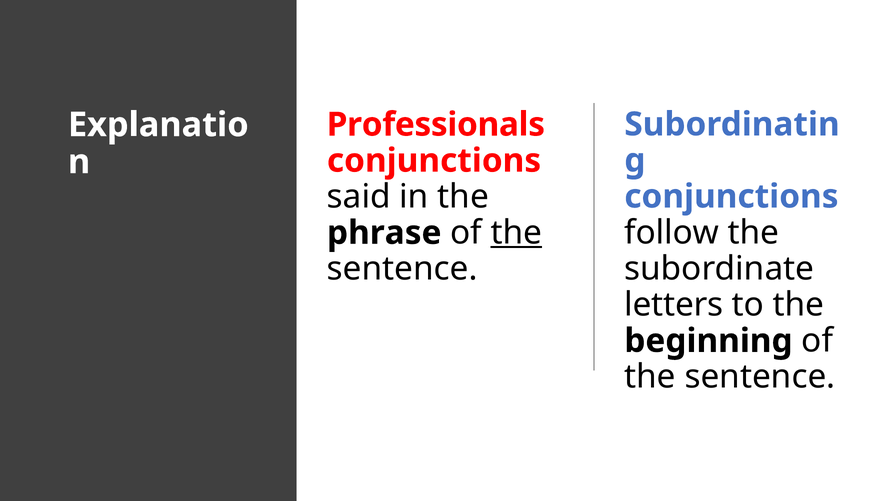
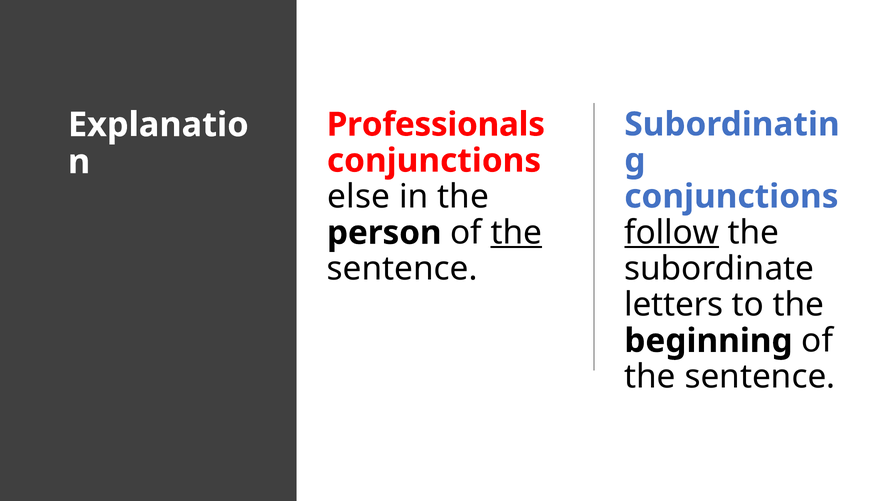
said: said -> else (359, 197)
follow underline: none -> present (672, 233)
phrase: phrase -> person (384, 233)
